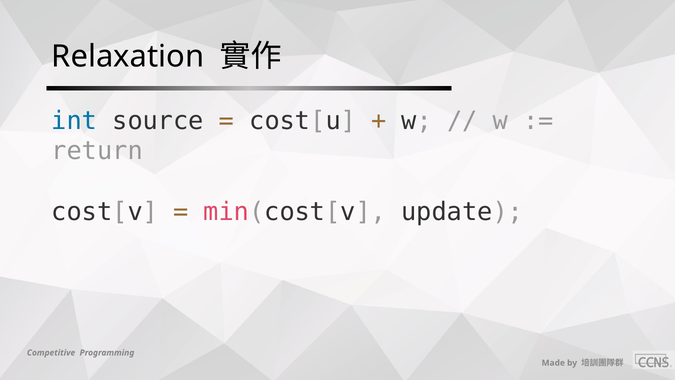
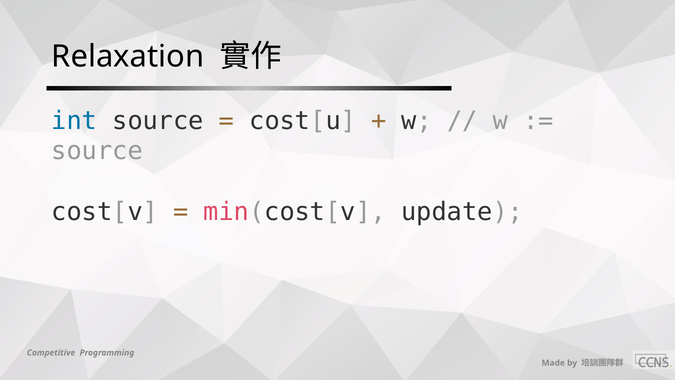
return: return -> source (97, 151)
